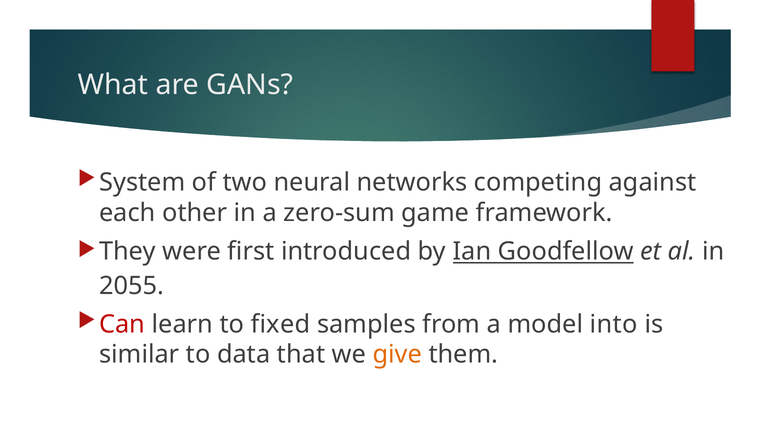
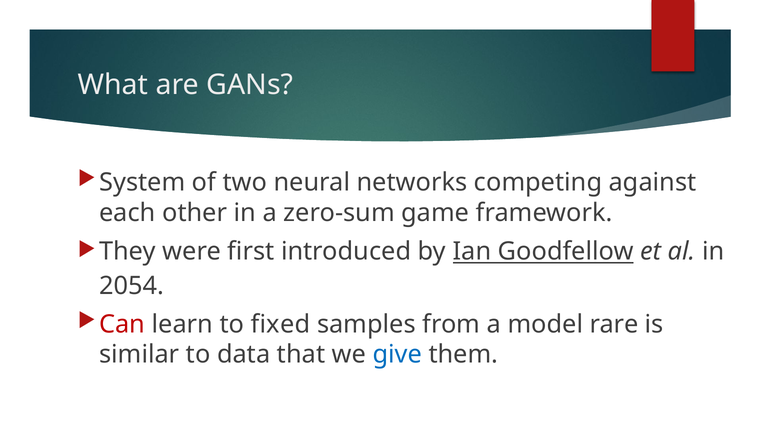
2055: 2055 -> 2054 (132, 286)
into: into -> rare (614, 324)
give colour: orange -> blue (397, 355)
